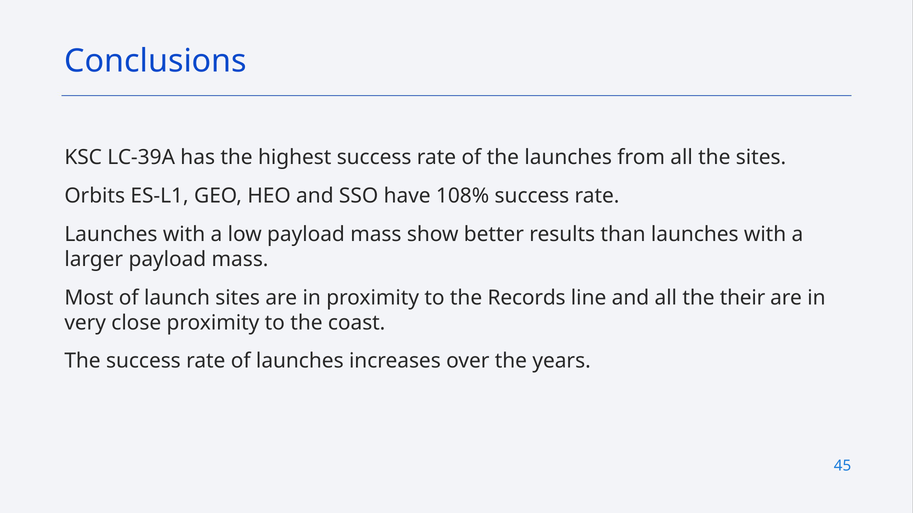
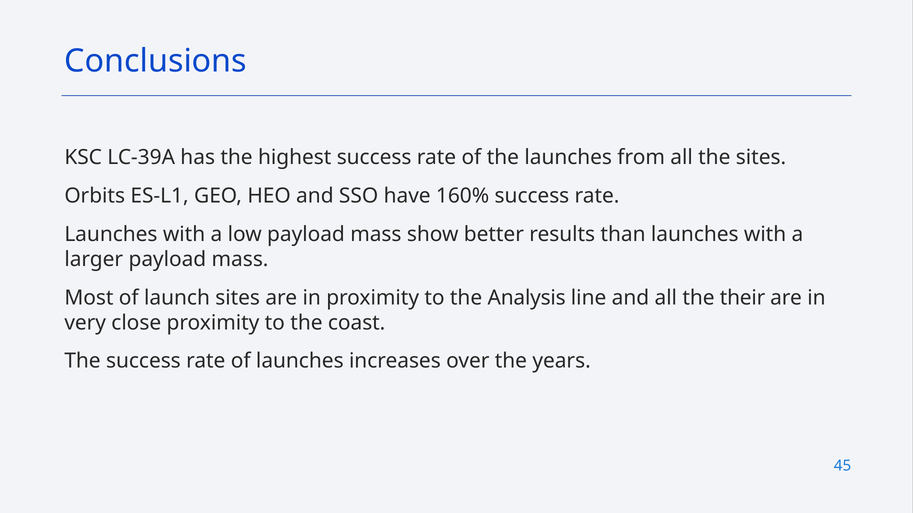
108%: 108% -> 160% (463, 196)
Records: Records -> Analysis (527, 298)
